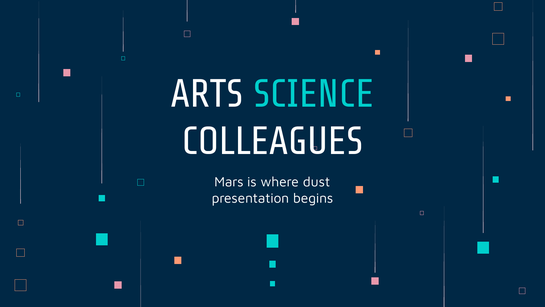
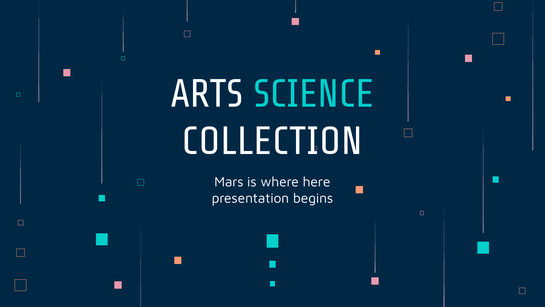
COLLEAGUES: COLLEAGUES -> COLLECTION (272, 141)
dust: dust -> here (317, 182)
